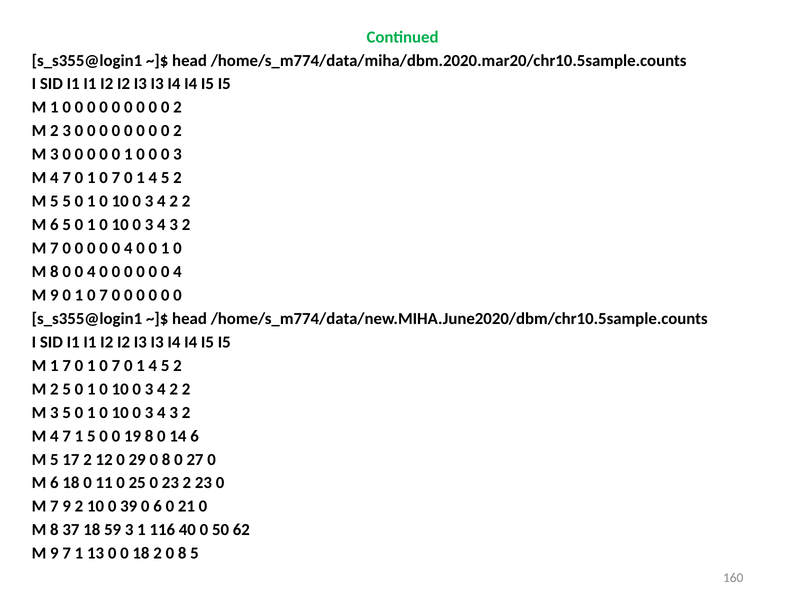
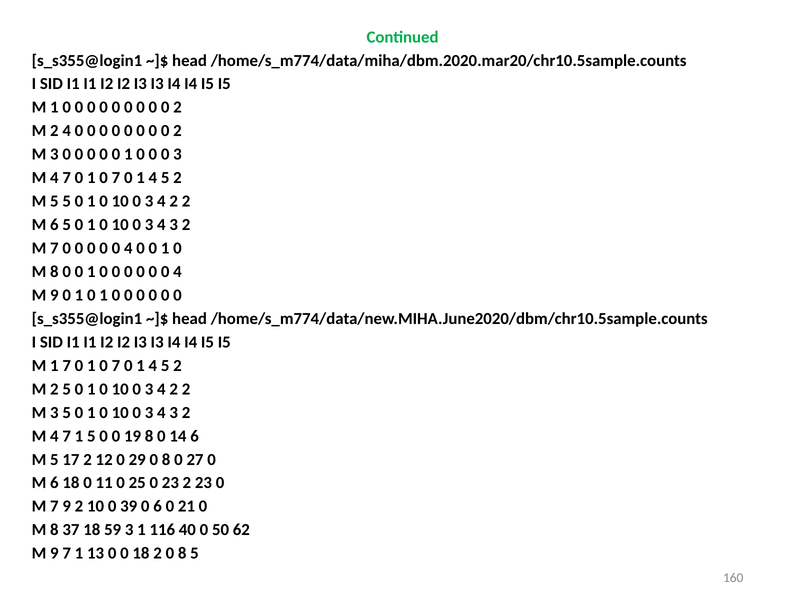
2 3: 3 -> 4 (67, 131)
8 0 0 4: 4 -> 1 (91, 272)
7: 7 -> 1 (104, 295)
